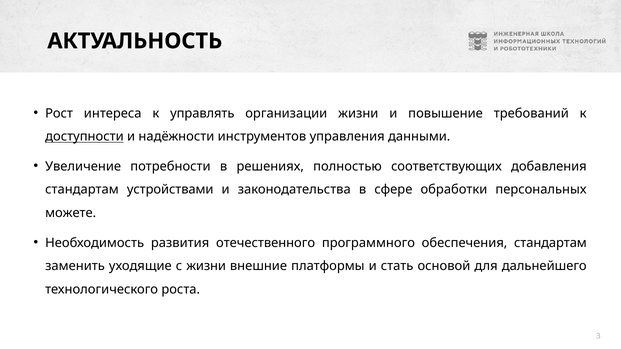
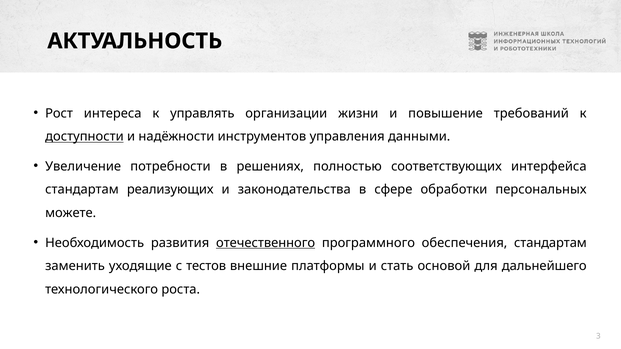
добавления: добавления -> интерфейса (549, 167)
устройствами: устройствами -> реализующих (170, 190)
отечественного underline: none -> present (266, 243)
с жизни: жизни -> тестов (206, 266)
